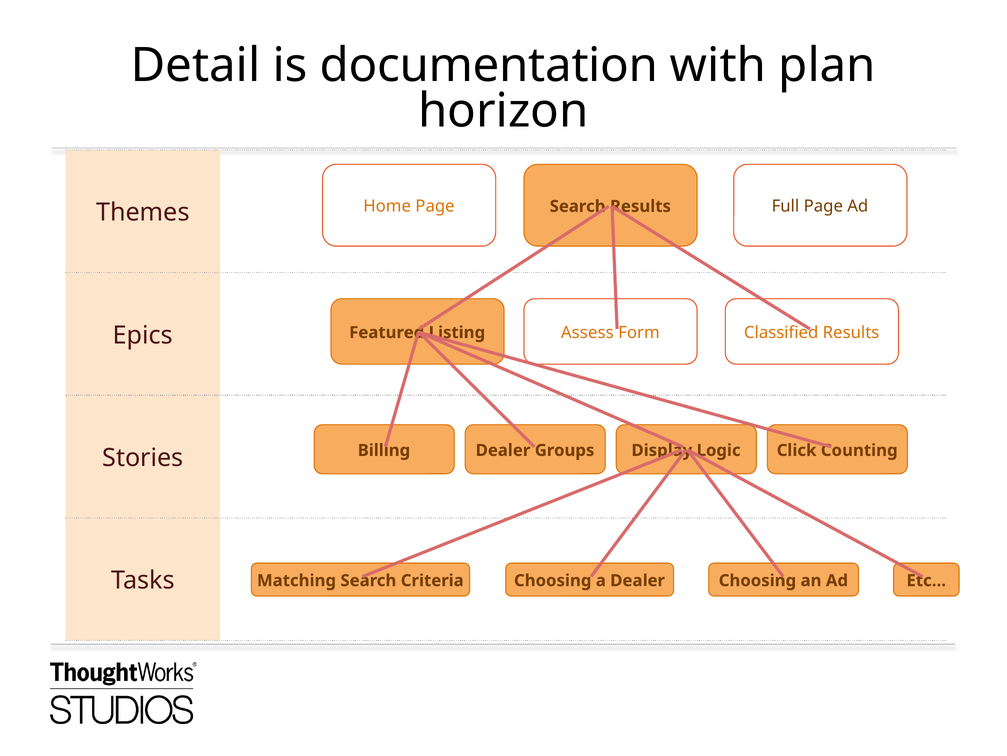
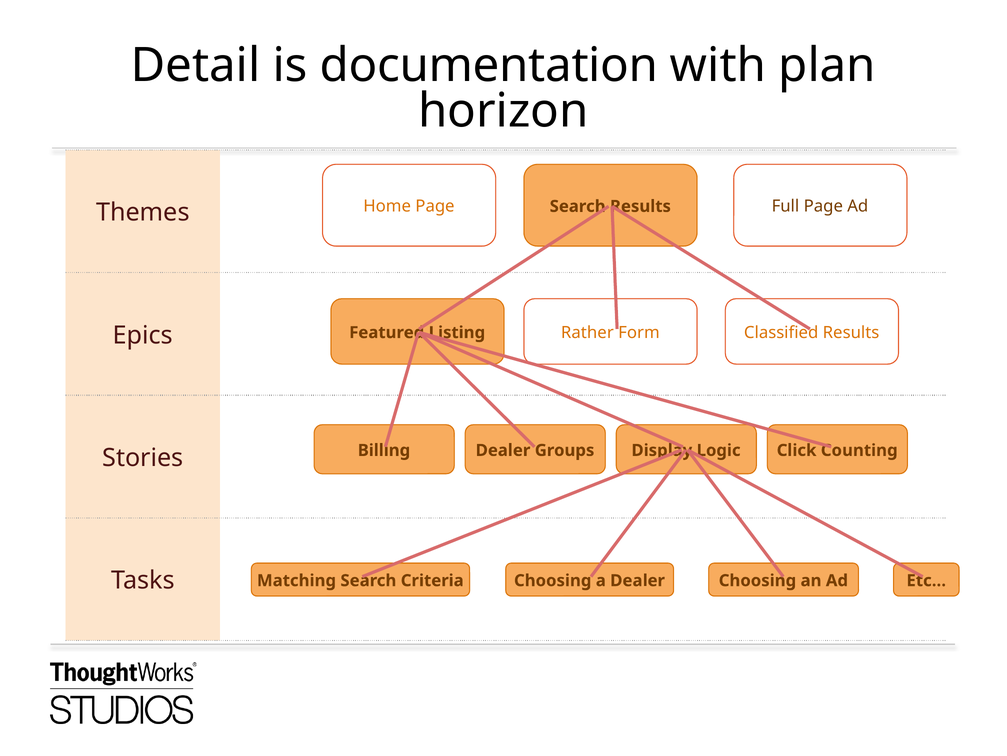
Assess: Assess -> Rather (587, 332)
